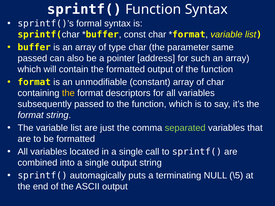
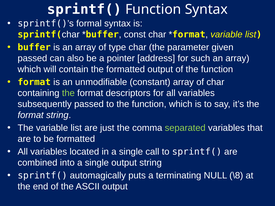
same: same -> given (223, 47)
the colour: yellow -> light green (68, 93)
\5: \5 -> \8 (236, 176)
